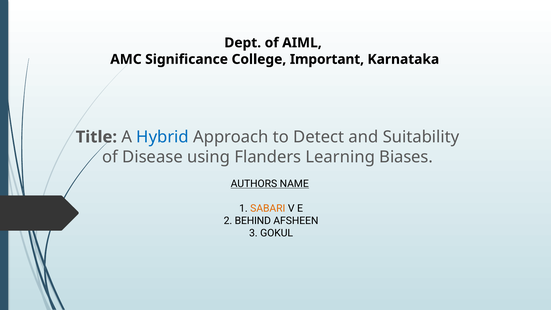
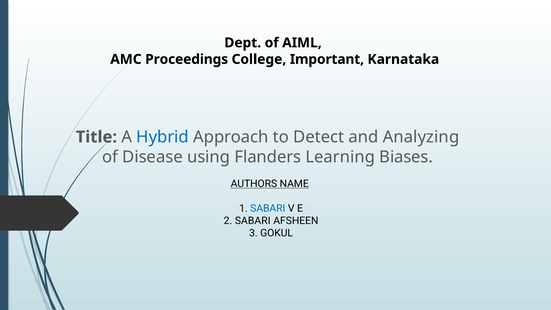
Significance: Significance -> Proceedings (187, 59)
Suitability: Suitability -> Analyzing (421, 137)
SABARI colour: orange -> blue (268, 208)
2 BEHIND: BEHIND -> SABARI (253, 221)
